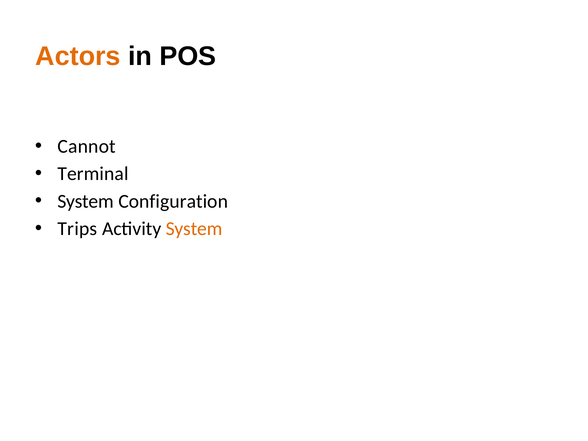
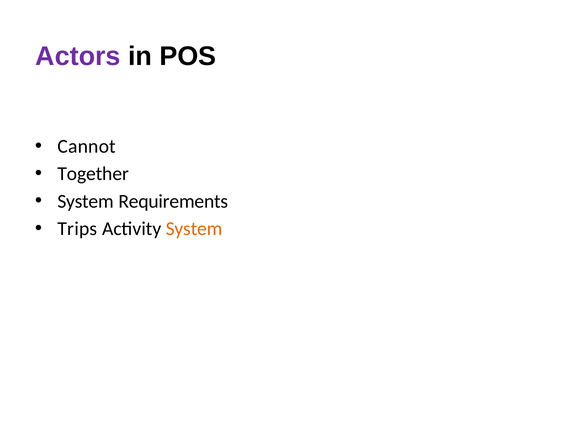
Actors colour: orange -> purple (78, 56)
Terminal: Terminal -> Together (93, 174)
Configuration: Configuration -> Requirements (173, 201)
